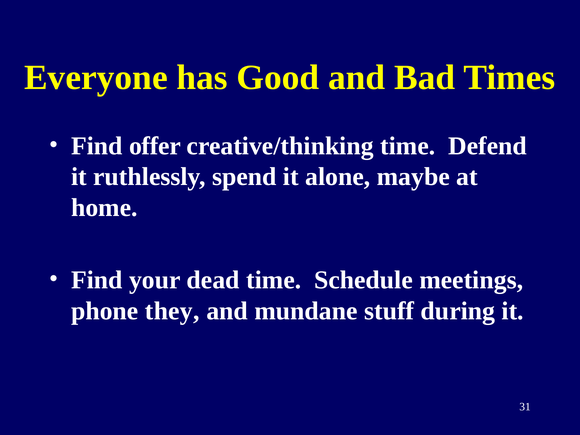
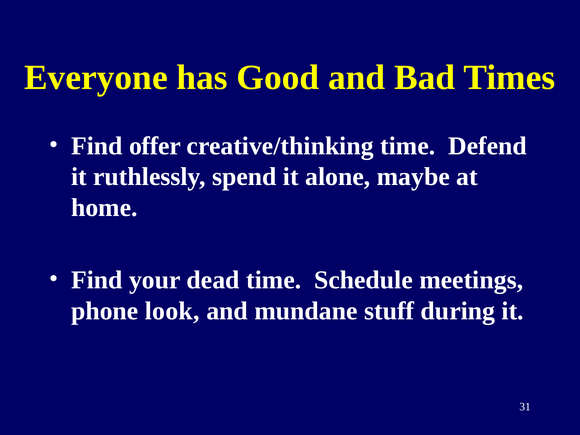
they: they -> look (172, 311)
